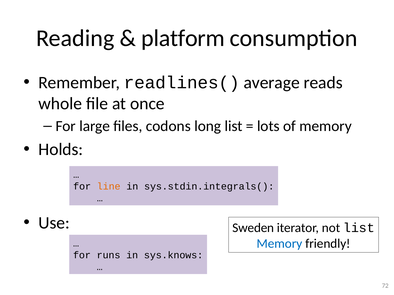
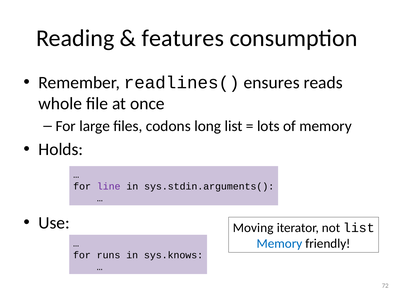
platform: platform -> features (183, 38)
average: average -> ensures (272, 83)
line colour: orange -> purple (109, 187)
sys.stdin.integrals(: sys.stdin.integrals( -> sys.stdin.arguments( (209, 187)
Sweden: Sweden -> Moving (253, 228)
